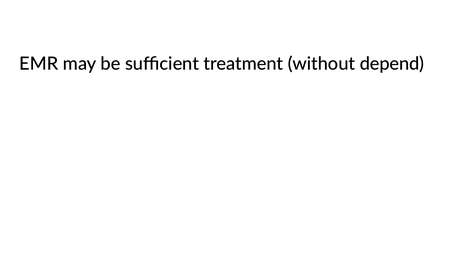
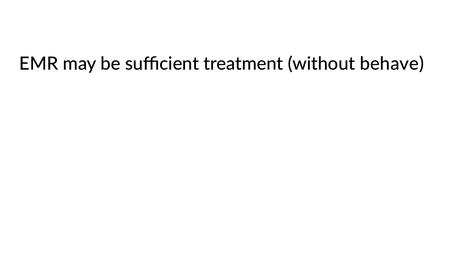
depend: depend -> behave (392, 64)
